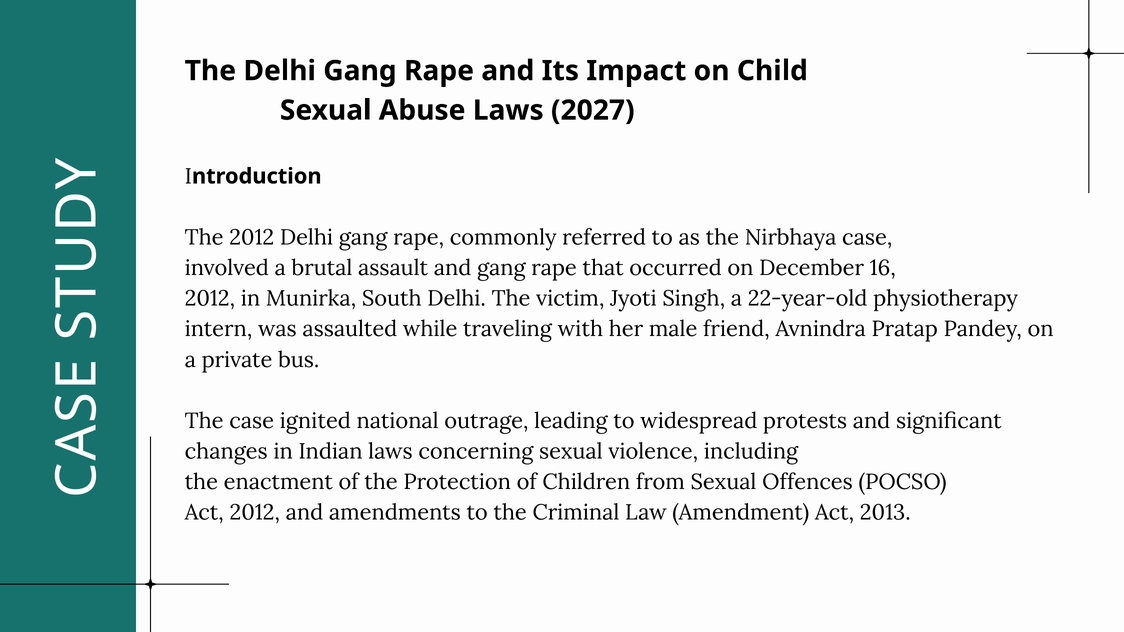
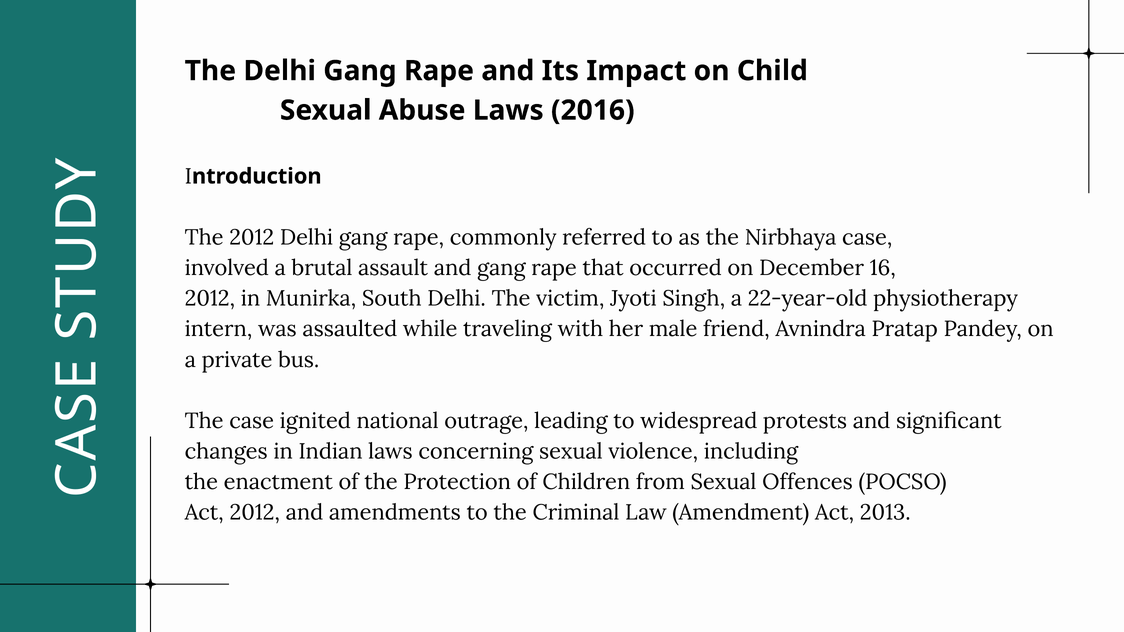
2027: 2027 -> 2016 (593, 110)
